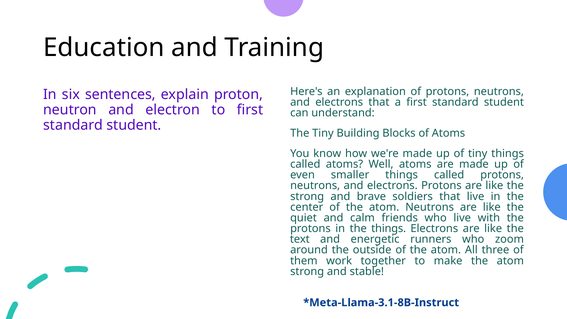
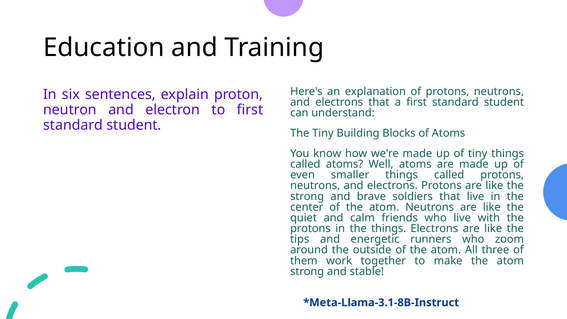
text: text -> tips (300, 239)
